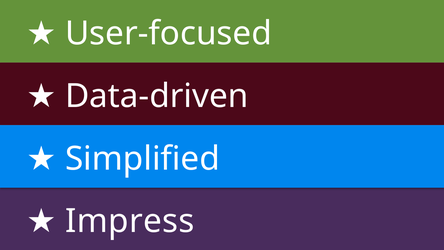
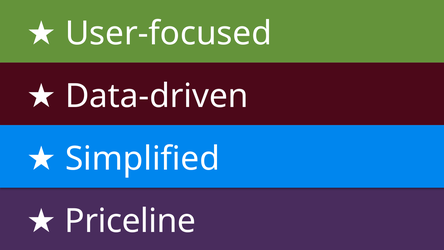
Impress: Impress -> Priceline (130, 221)
